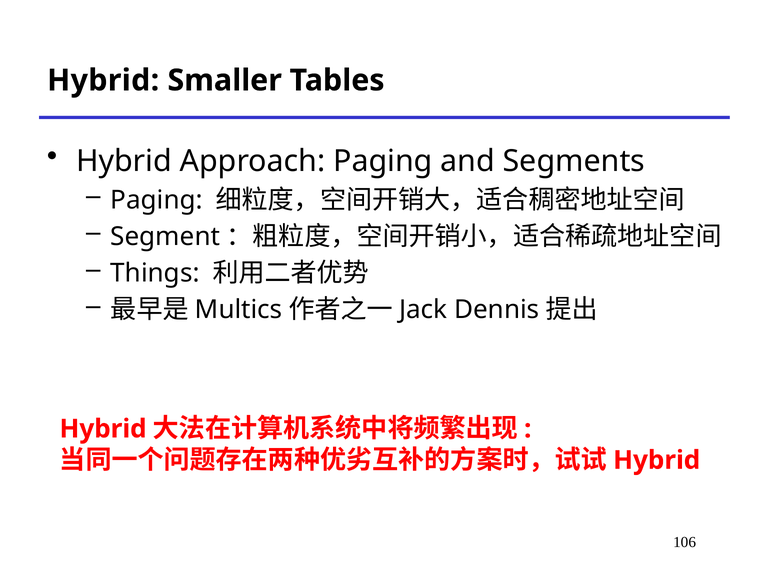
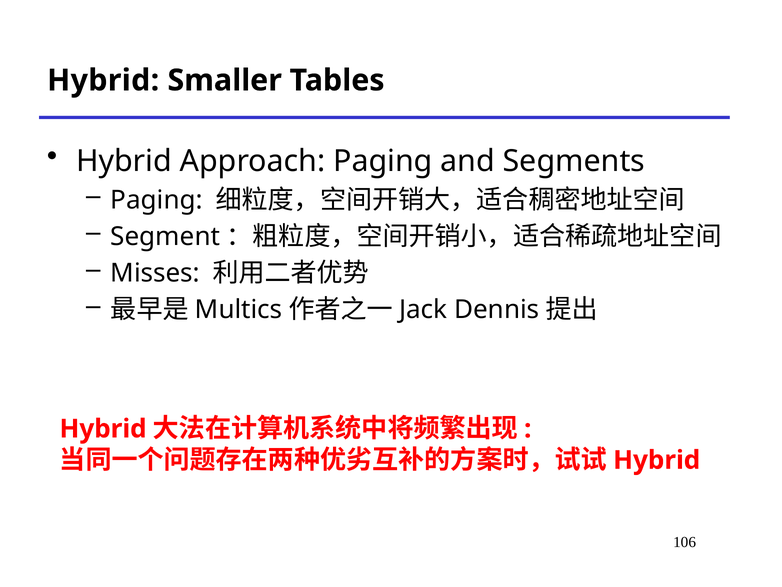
Things: Things -> Misses (155, 273)
